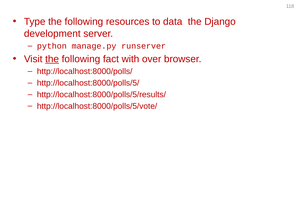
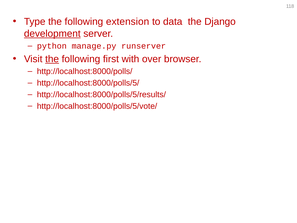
resources: resources -> extension (128, 22)
development underline: none -> present (52, 34)
fact: fact -> first (111, 59)
